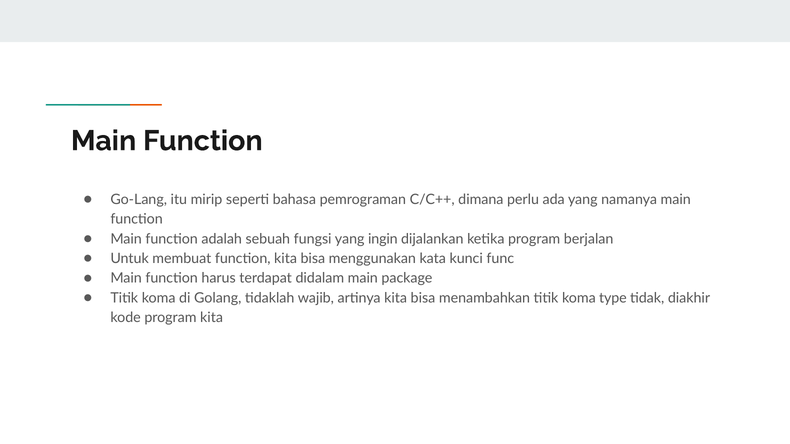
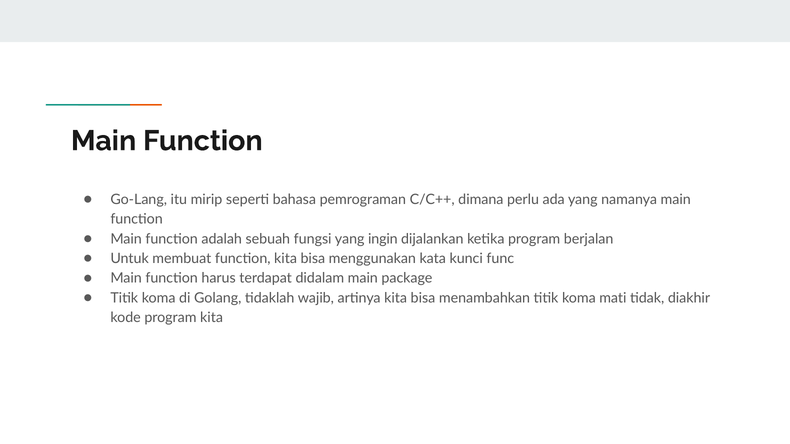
type: type -> mati (613, 298)
